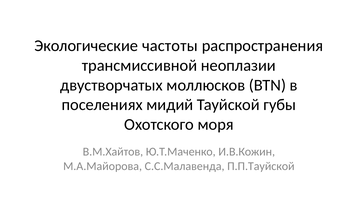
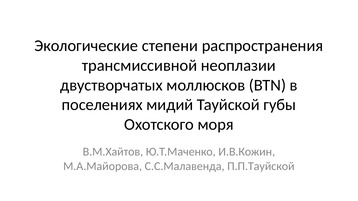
частоты: частоты -> степени (170, 46)
